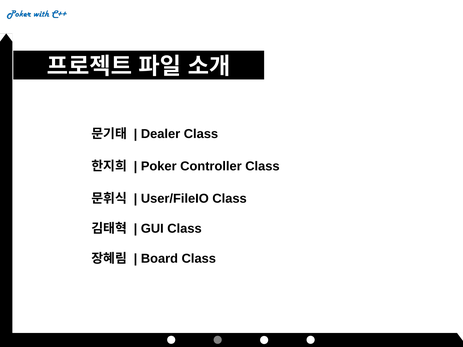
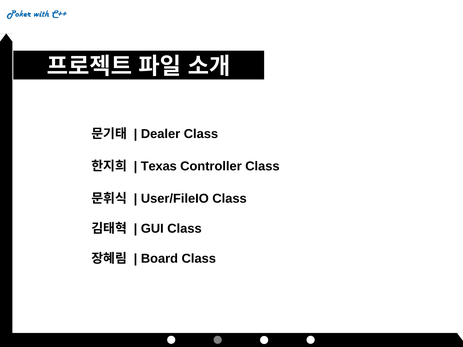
Poker: Poker -> Texas (159, 166)
